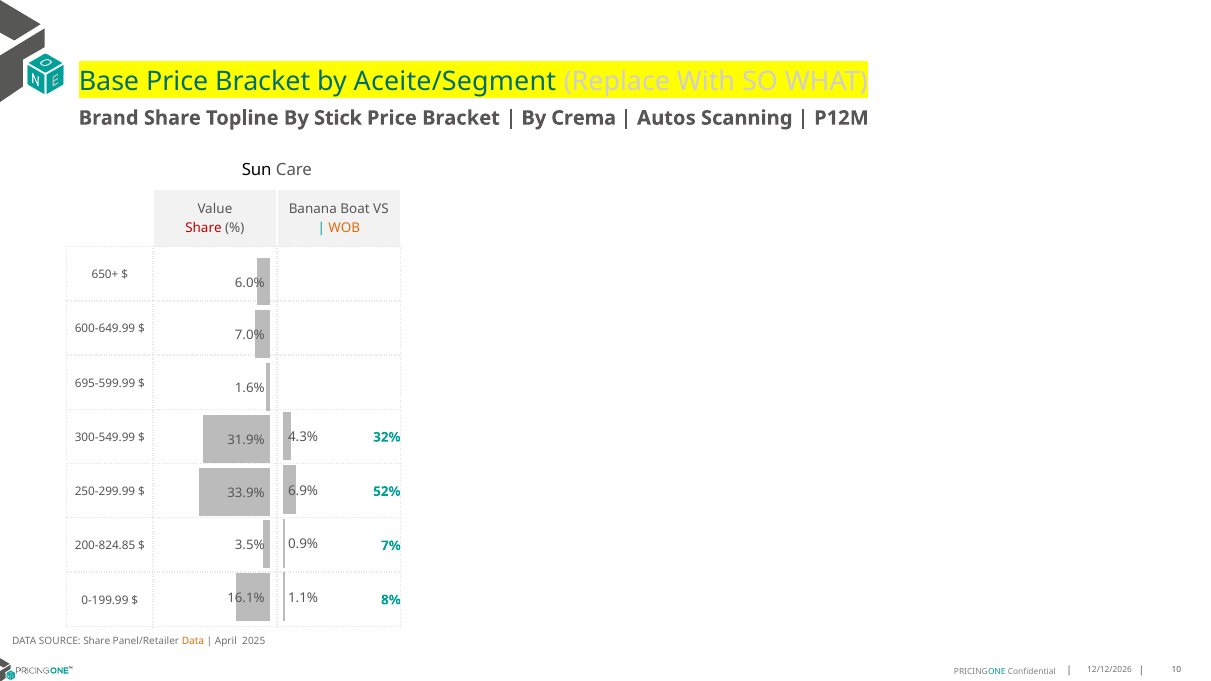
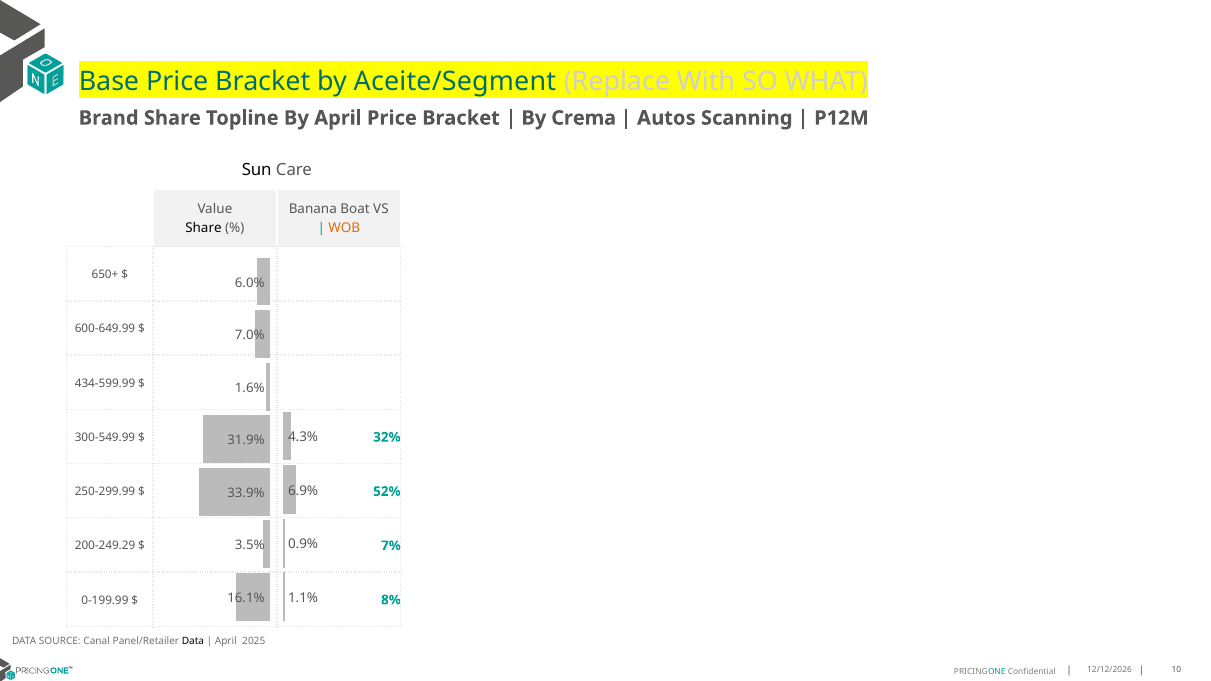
By Stick: Stick -> April (338, 118)
Share colour: red -> black (203, 228)
695-599.99: 695-599.99 -> 434-599.99 (105, 383)
200-824.85: 200-824.85 -> 200-249.29 (105, 546)
SOURCE Share: Share -> Canal (97, 642)
Data colour: orange -> black (193, 642)
